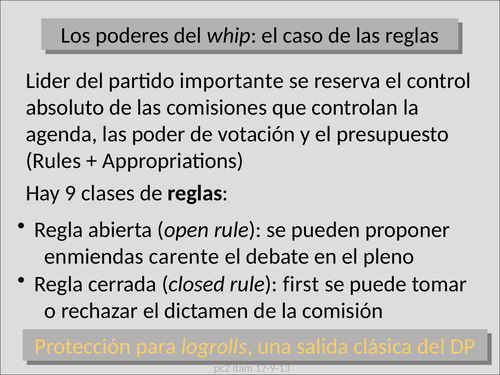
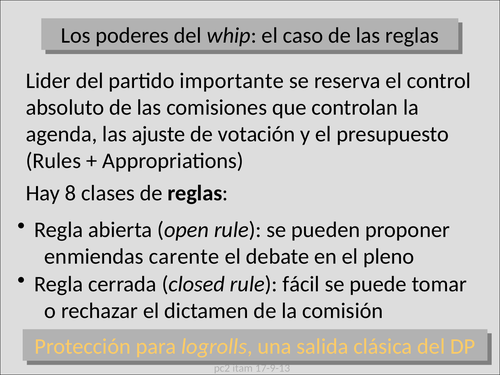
poder: poder -> ajuste (159, 134)
9: 9 -> 8 (71, 193)
first: first -> fácil (301, 284)
